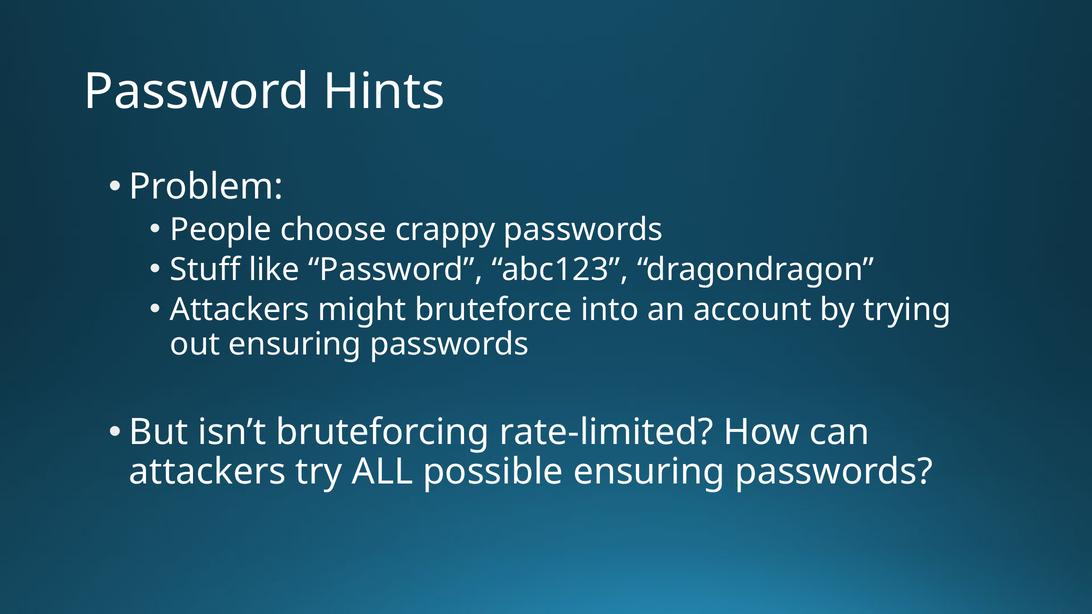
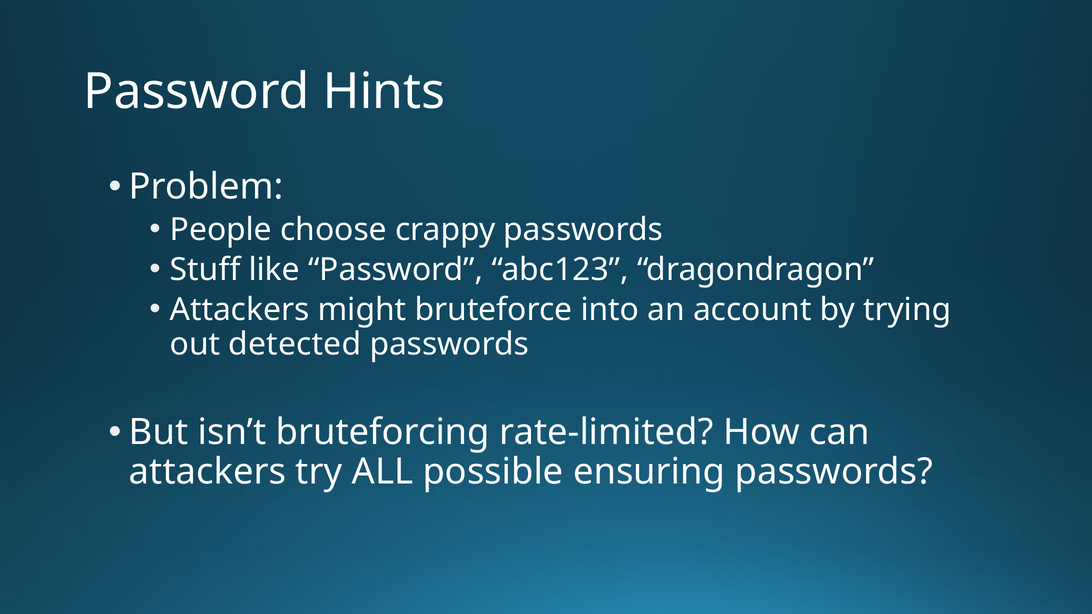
out ensuring: ensuring -> detected (295, 344)
